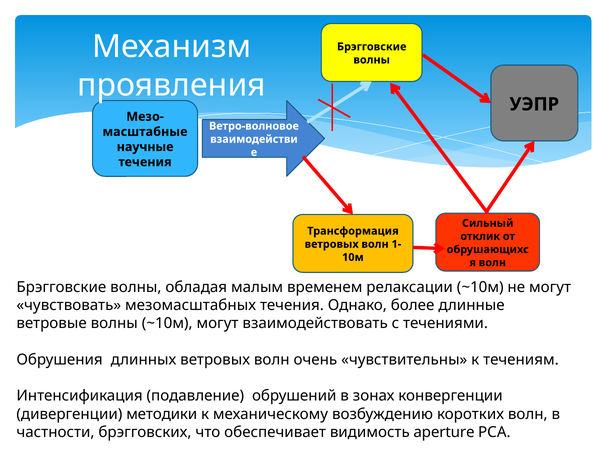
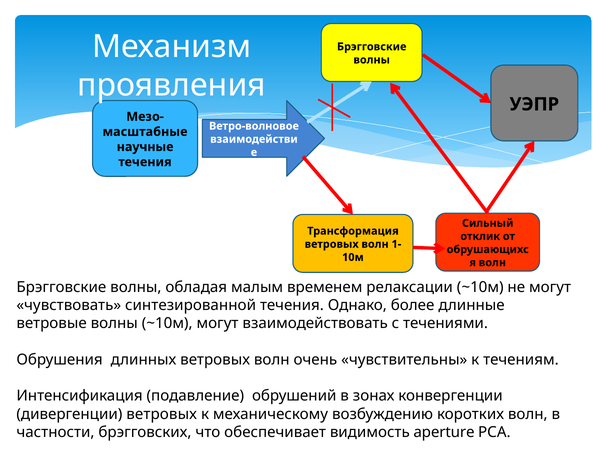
мезомасштабных: мезомасштабных -> синтезированной (191, 306)
дивергенции методики: методики -> ветровых (162, 415)
